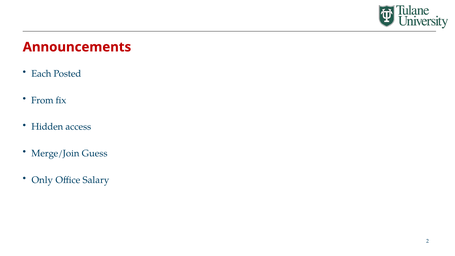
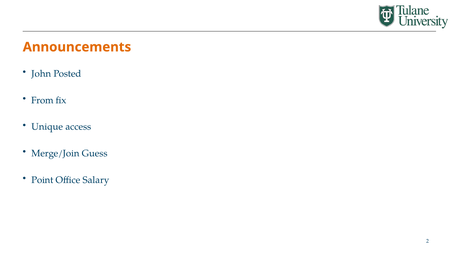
Announcements colour: red -> orange (77, 47)
Each: Each -> John (41, 74)
Hidden: Hidden -> Unique (47, 127)
Only: Only -> Point (42, 180)
